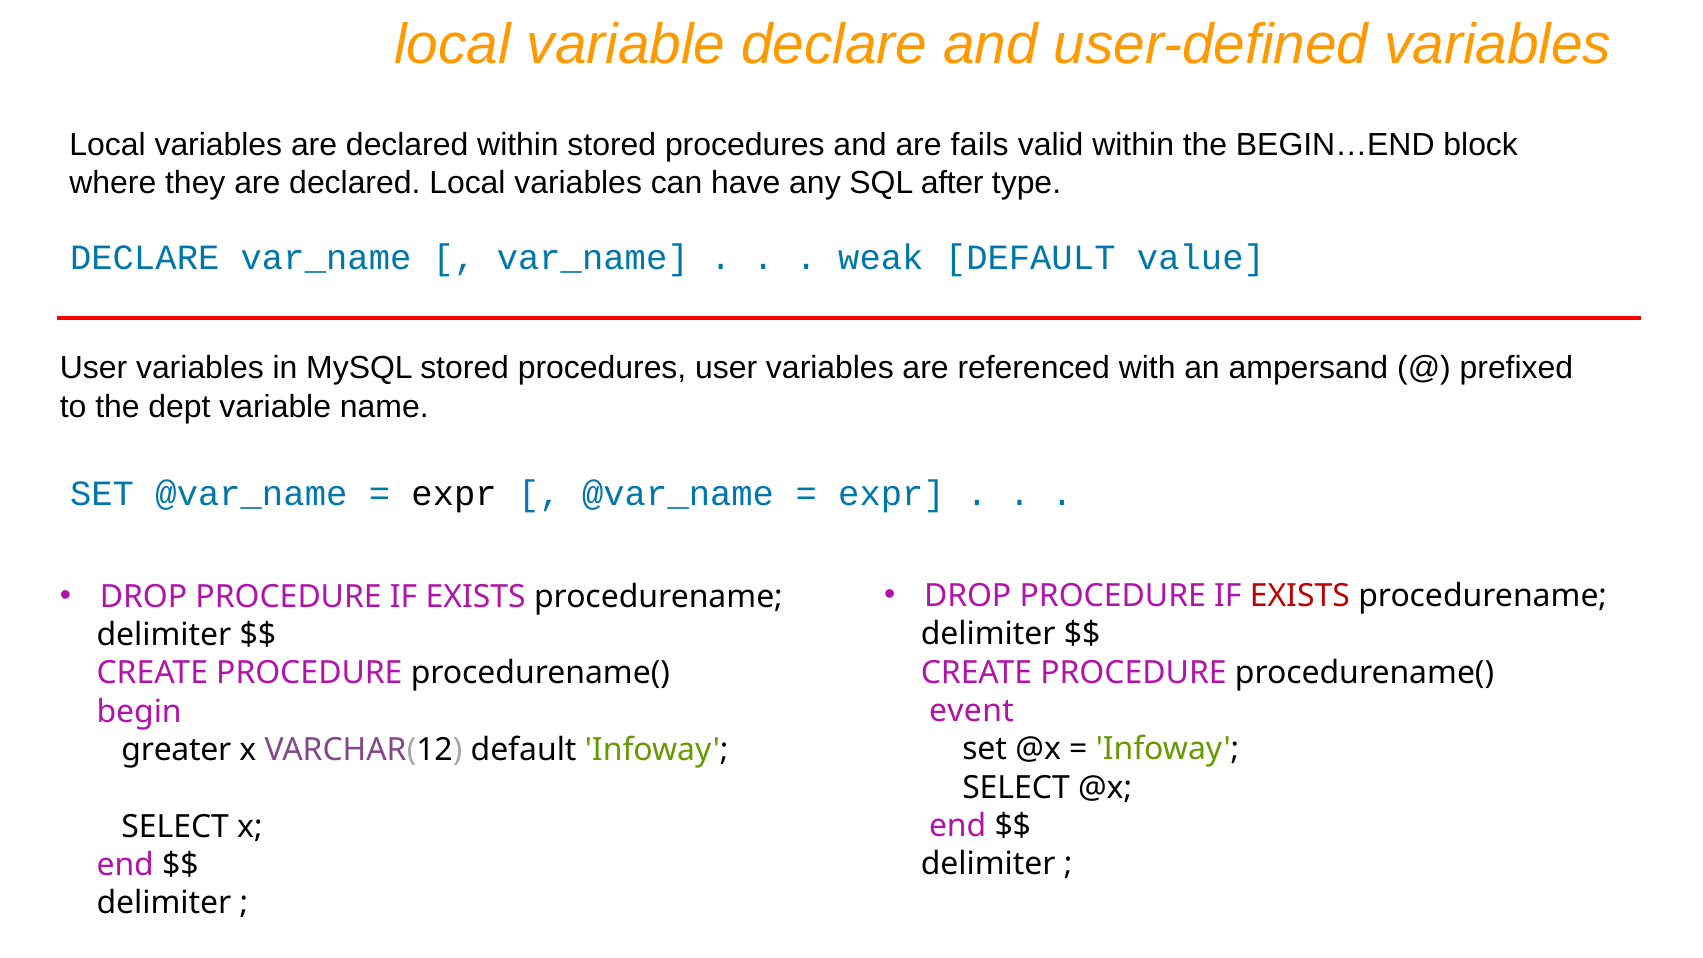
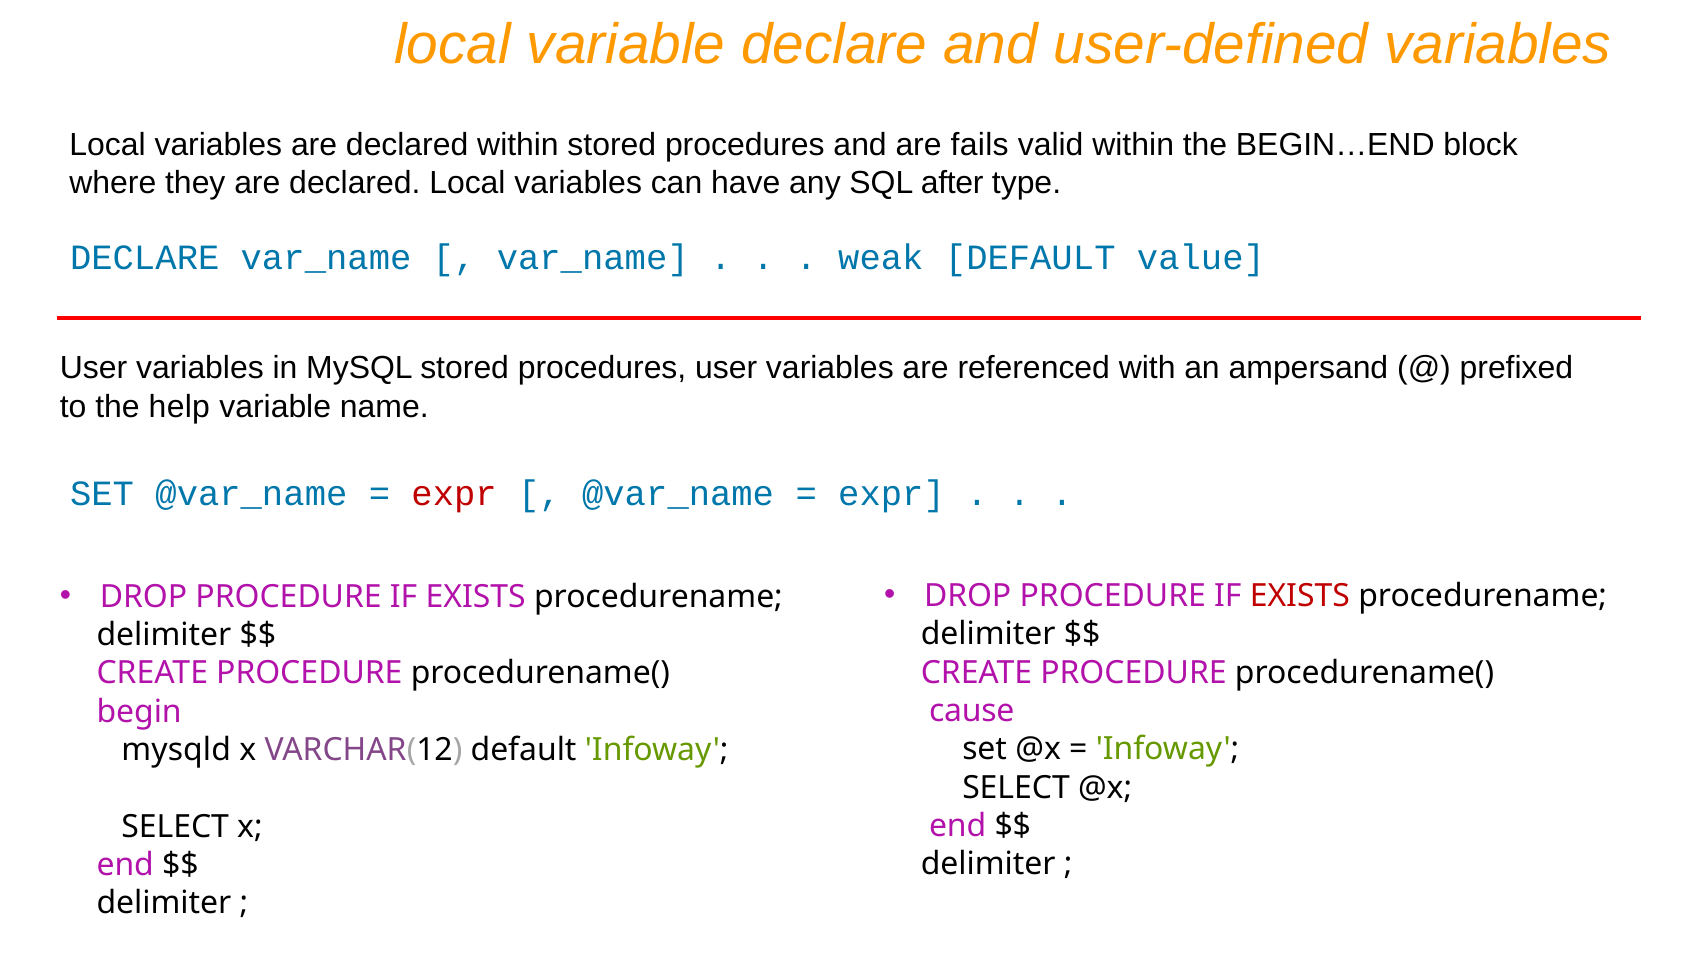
dept: dept -> help (179, 407)
expr colour: black -> red (454, 493)
event: event -> cause (972, 711)
greater: greater -> mysqld (176, 750)
